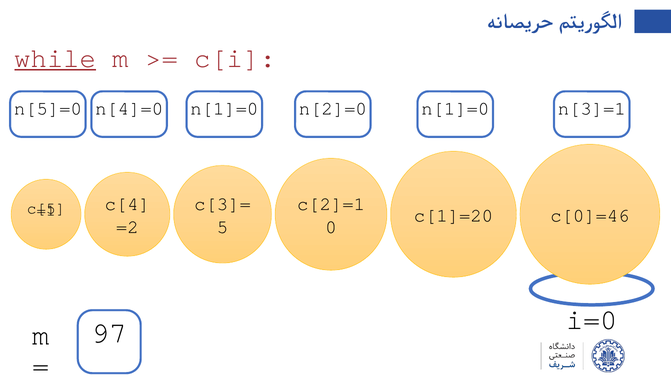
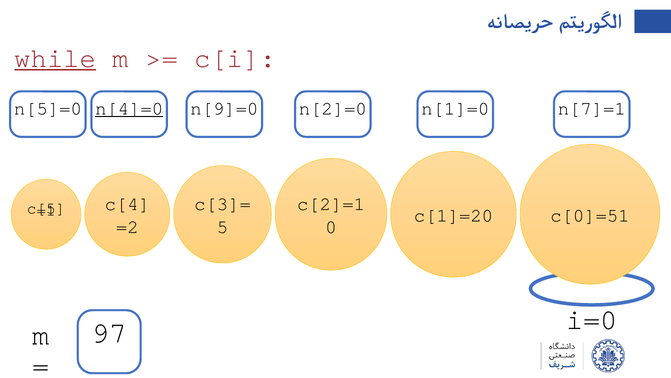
n[4]=0 underline: none -> present (129, 108)
n[1]=0: n[1]=0 -> n[9]=0 (224, 108)
n[3]=1: n[3]=1 -> n[7]=1 (592, 108)
c[0]=46: c[0]=46 -> c[0]=51 (590, 215)
